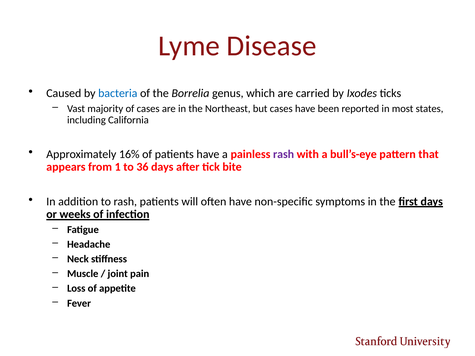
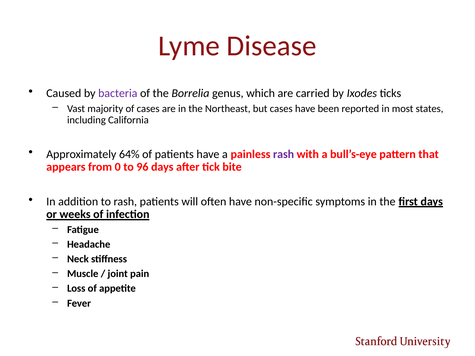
bacteria colour: blue -> purple (118, 93)
16%: 16% -> 64% (129, 154)
1: 1 -> 0 (118, 167)
36: 36 -> 96 (142, 167)
